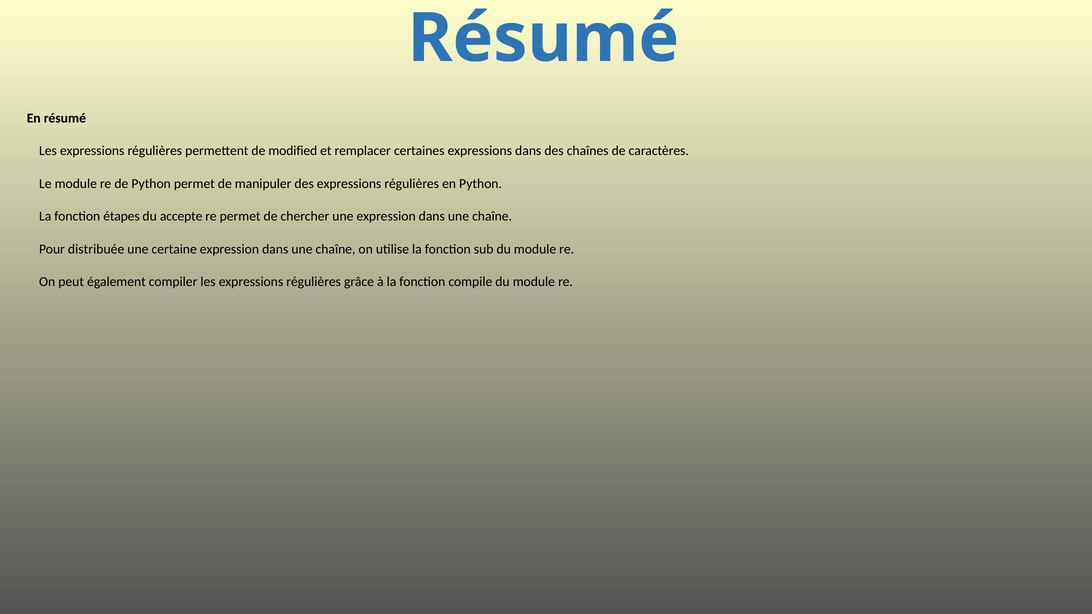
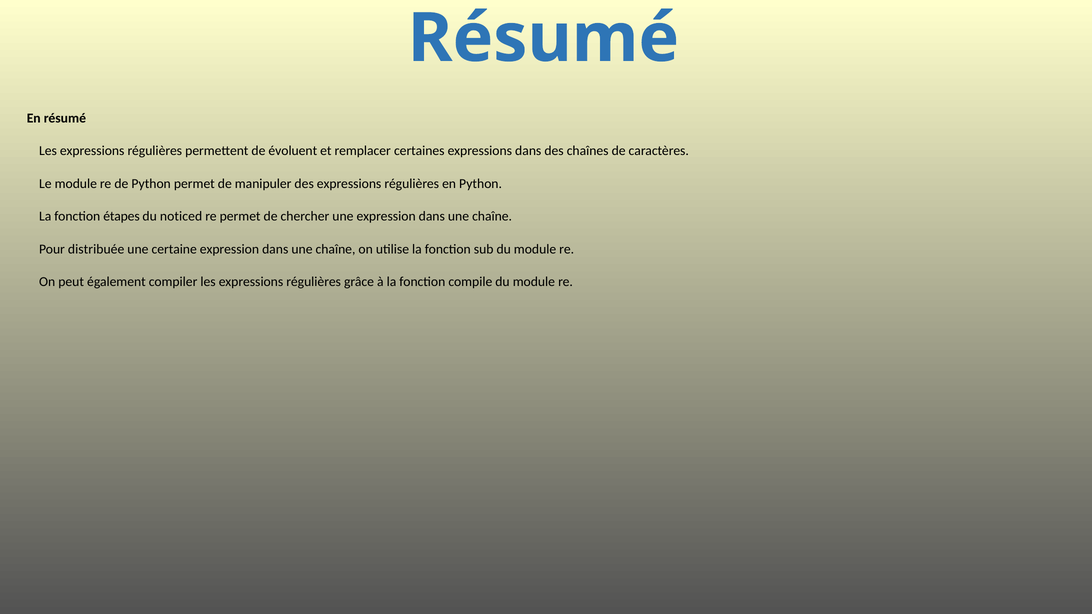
modified: modified -> évoluent (293, 151)
accepte: accepte -> noticed (181, 217)
